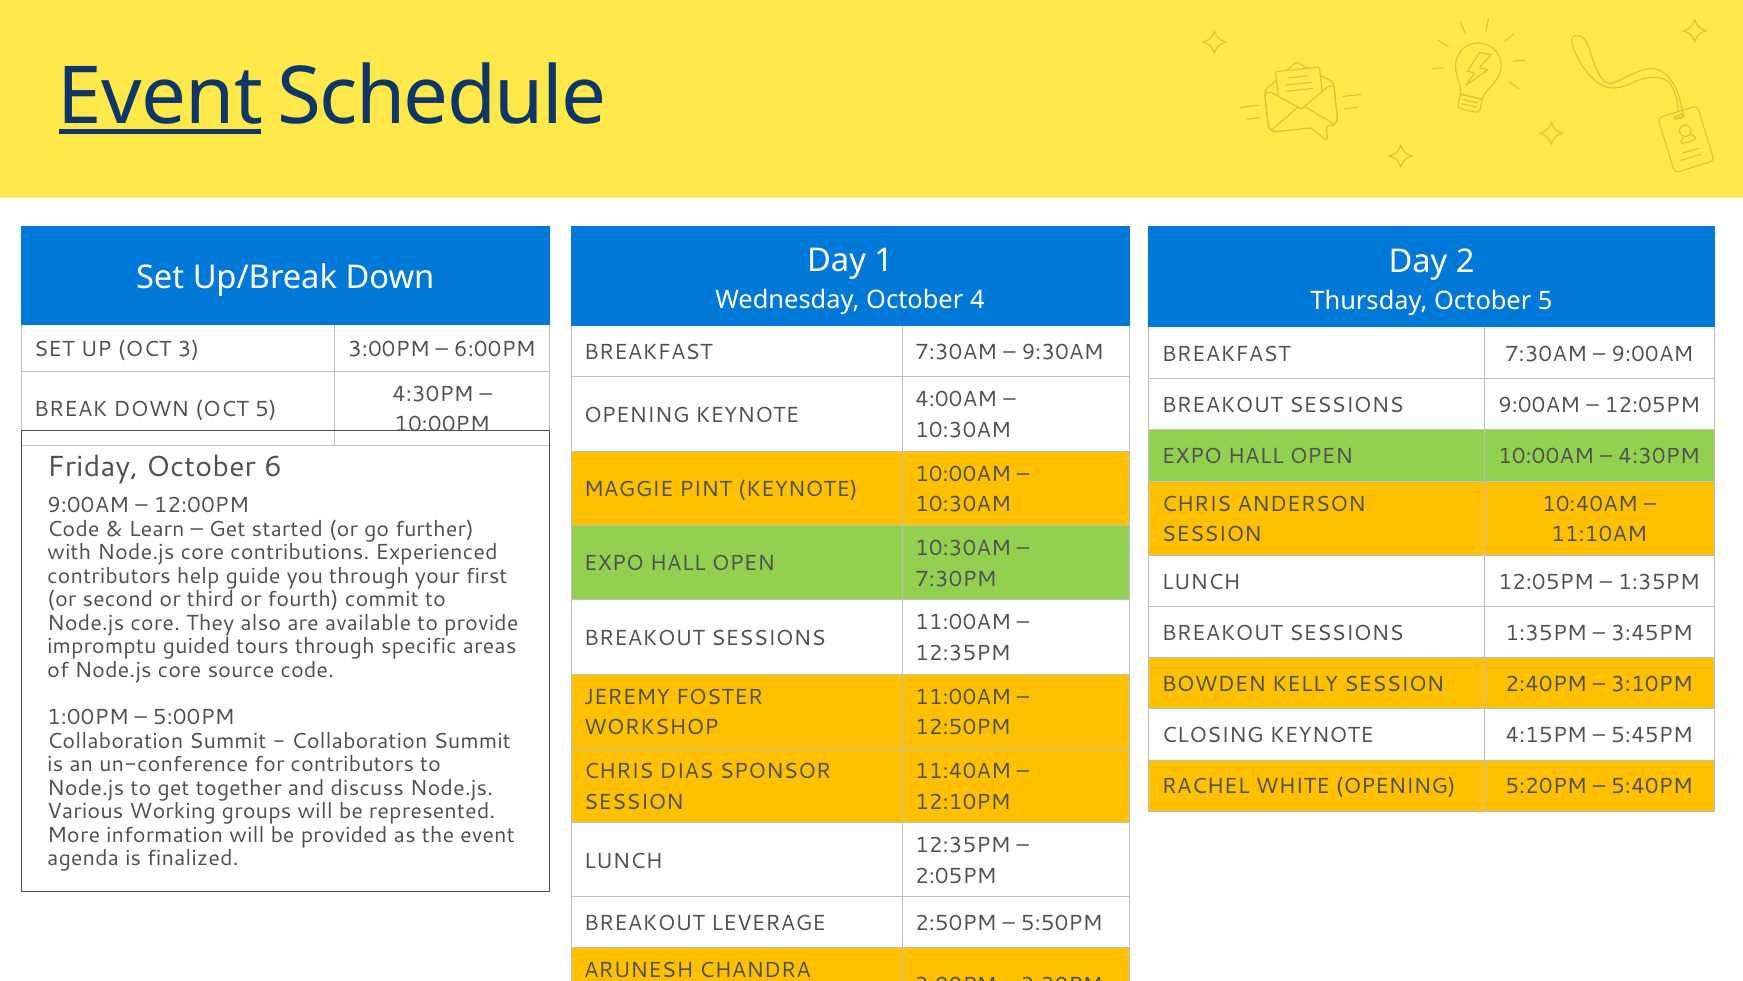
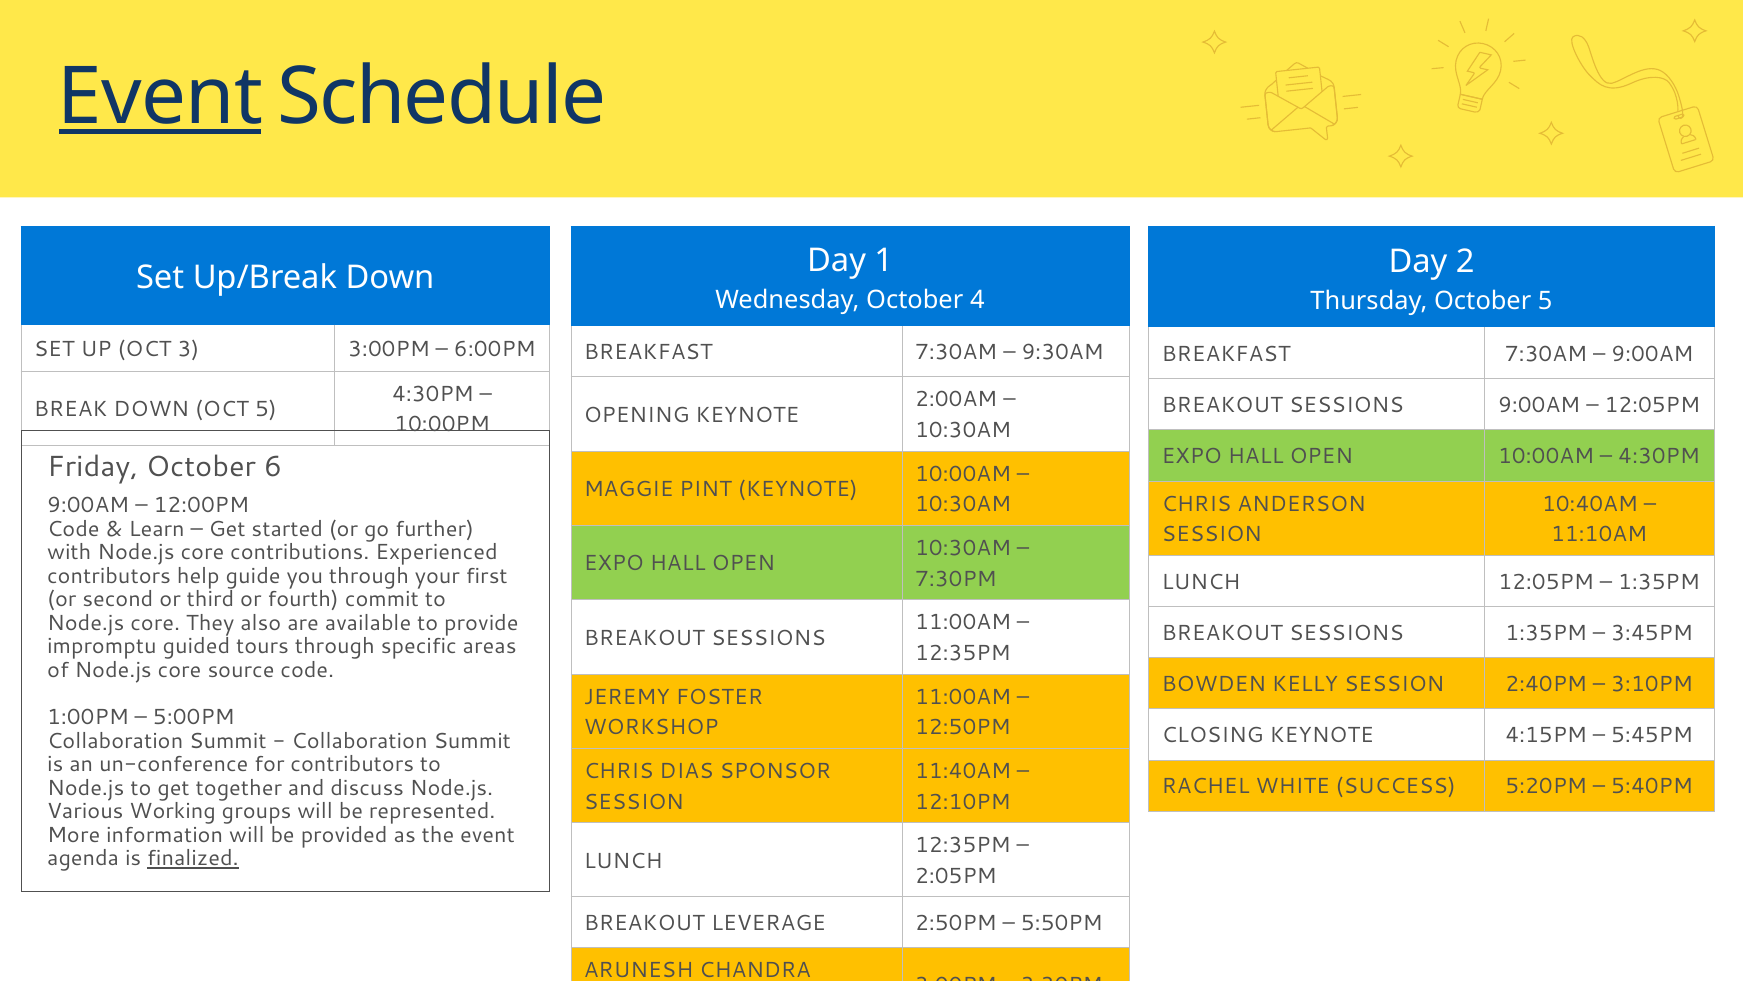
4:00AM: 4:00AM -> 2:00AM (956, 399)
WHITE OPENING: OPENING -> SUCCESS (1396, 786)
finalized underline: none -> present (193, 858)
